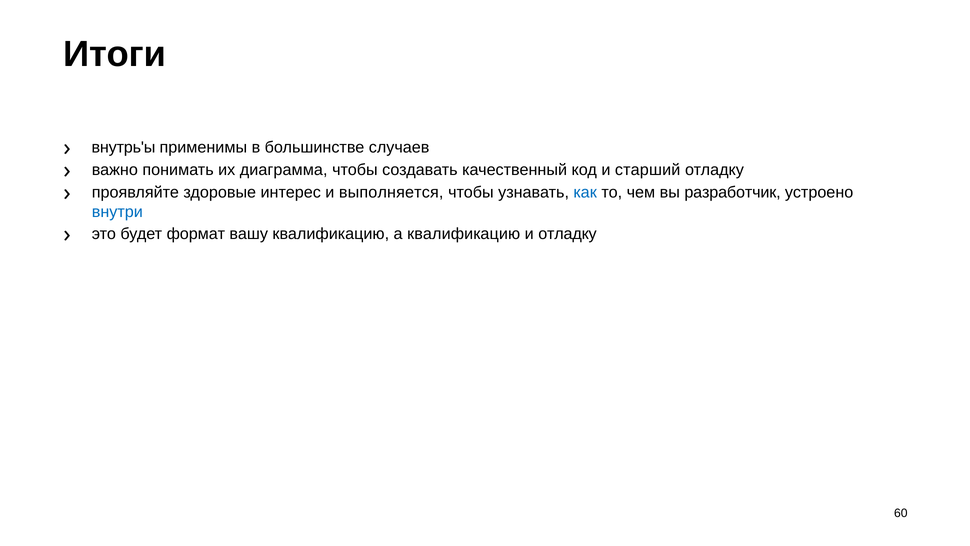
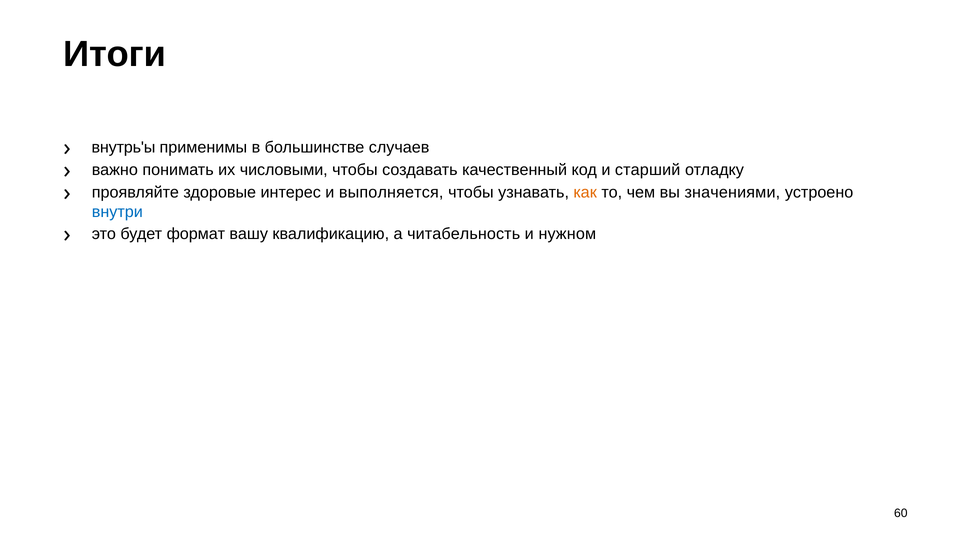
диаграмма: диаграмма -> числовыми (284, 170)
как colour: blue -> orange (585, 192)
разработчик: разработчик -> значениями (732, 192)
а квалификацию: квалификацию -> читабельность (464, 234)
и отладку: отладку -> нужном (567, 234)
